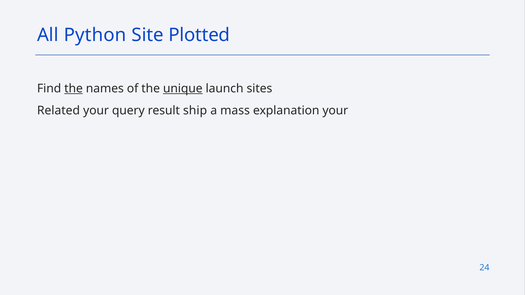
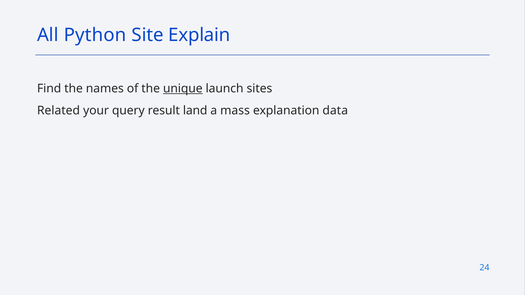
Plotted: Plotted -> Explain (199, 35)
the underline: present -> none (74, 89)
ship: ship -> land (195, 111)
explanation your: your -> data (335, 111)
